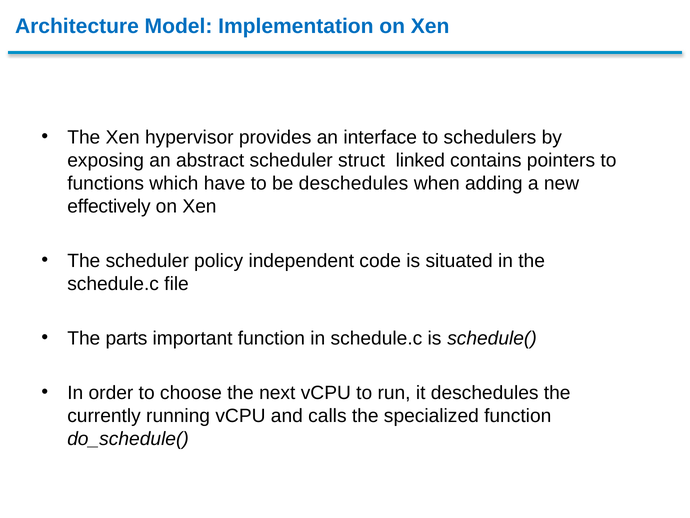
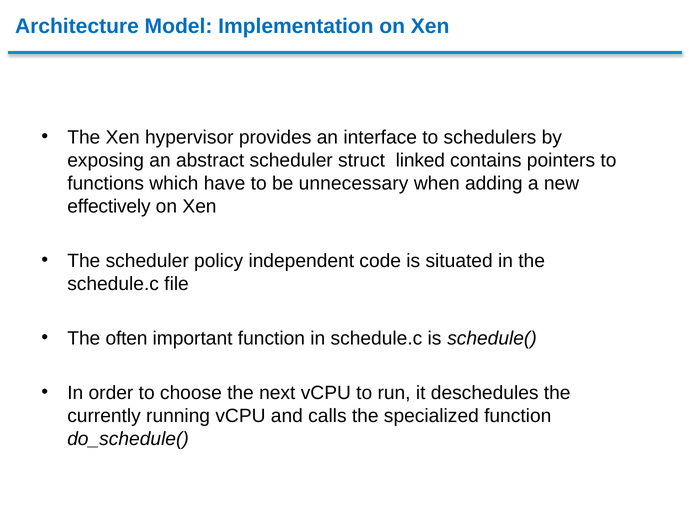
be deschedules: deschedules -> unnecessary (354, 183)
parts: parts -> often (126, 338)
